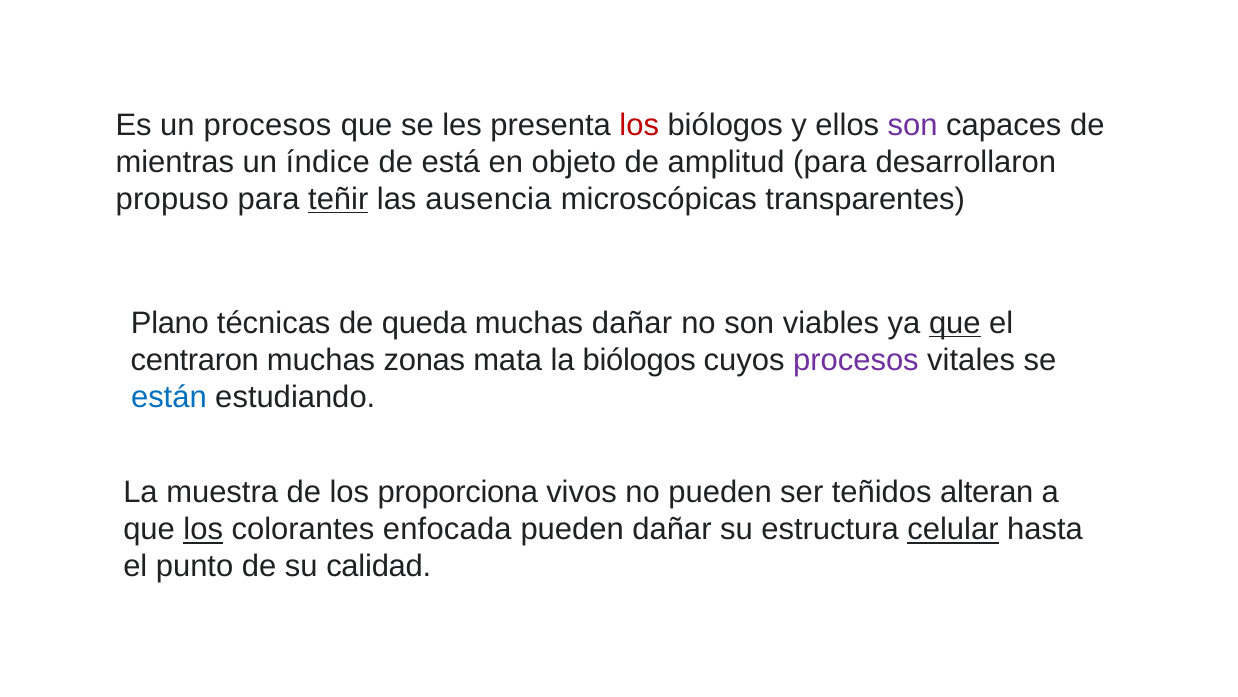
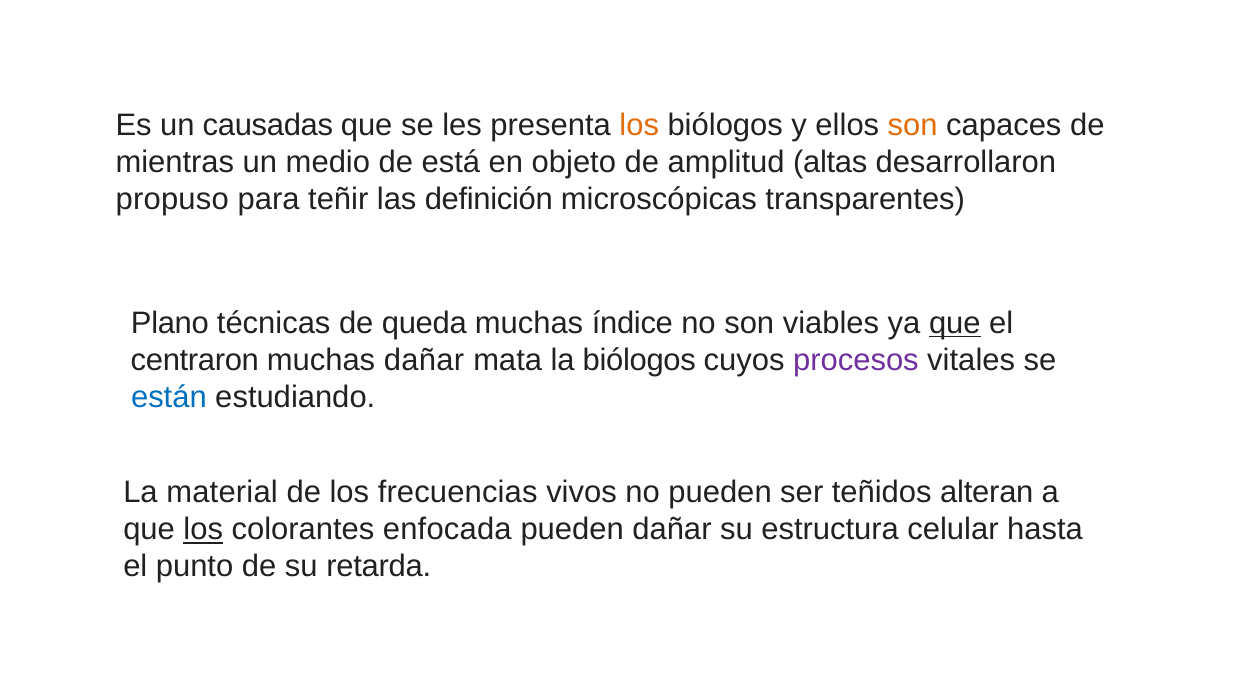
un procesos: procesos -> causadas (268, 125)
los colour: red -> orange (639, 125)
son colour: purple -> orange (913, 125)
índice: índice -> medio (328, 162)
amplitud para: para -> altas (830, 162)
teñir underline: present -> none (338, 199)
ausencia: ausencia -> definición (489, 199)
muchas dañar: dañar -> índice (632, 323)
muchas zonas: zonas -> dañar (424, 360)
muestra: muestra -> material (222, 492)
proporciona: proporciona -> frecuencias (458, 492)
celular underline: present -> none (953, 529)
calidad: calidad -> retarda (379, 566)
